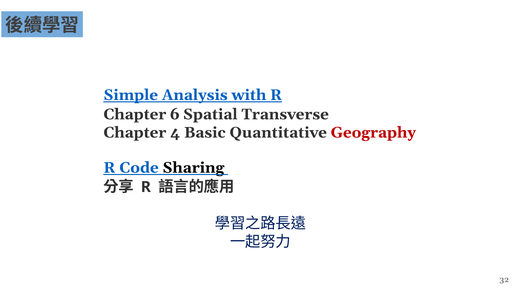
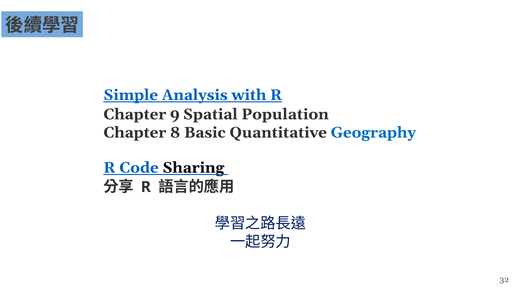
6: 6 -> 9 (175, 114)
Transverse: Transverse -> Population (285, 114)
4: 4 -> 8 (175, 133)
Geography colour: red -> blue (373, 133)
